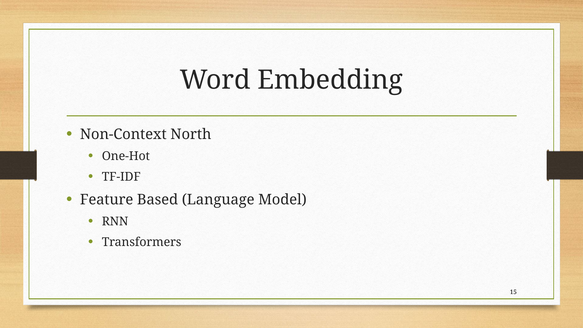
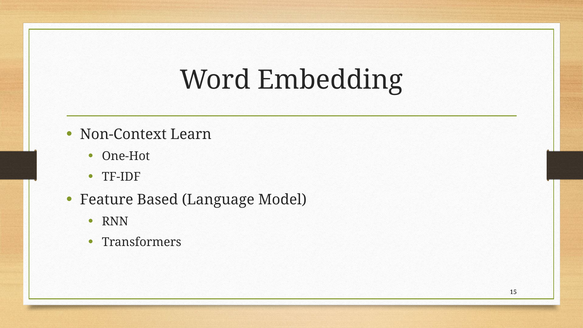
North: North -> Learn (191, 134)
